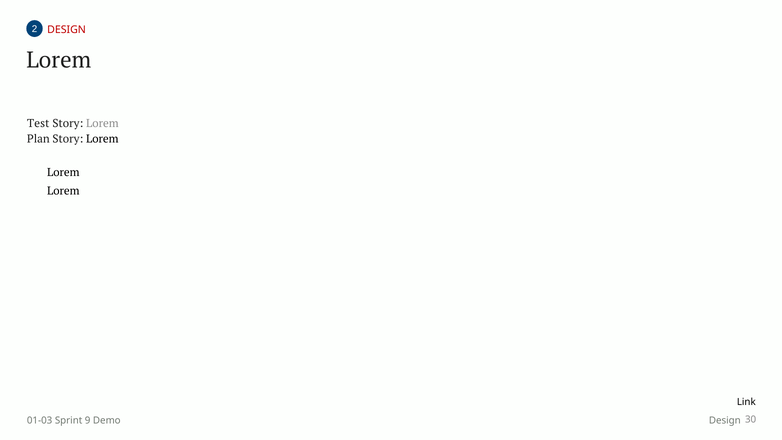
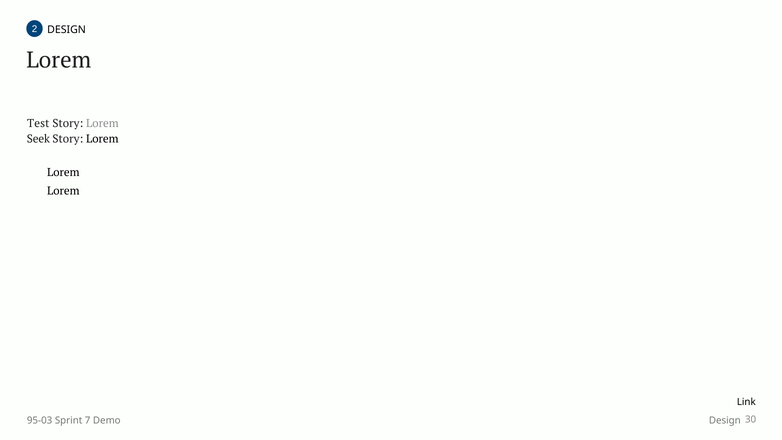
DESIGN colour: red -> black (67, 30)
Plan: Plan -> Seek (38, 139)
01-03: 01-03 -> 95-03 (40, 421)
9: 9 -> 7 (88, 421)
